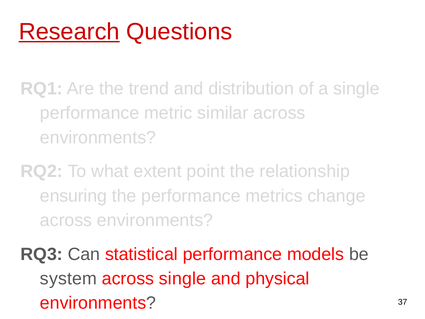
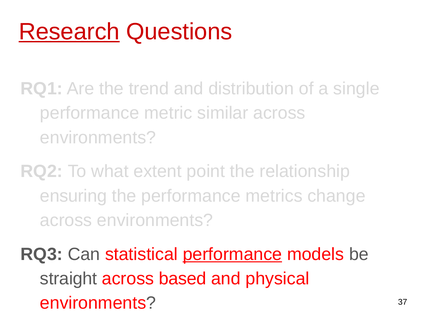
performance underline: none -> present (232, 254)
system: system -> straight (69, 278)
across single: single -> based (183, 278)
